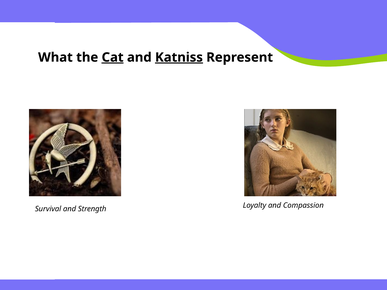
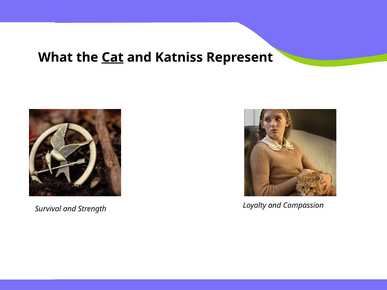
Katniss underline: present -> none (179, 57)
